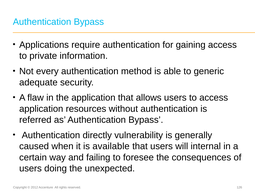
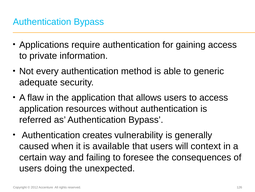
directly: directly -> creates (97, 135)
internal: internal -> context (206, 146)
